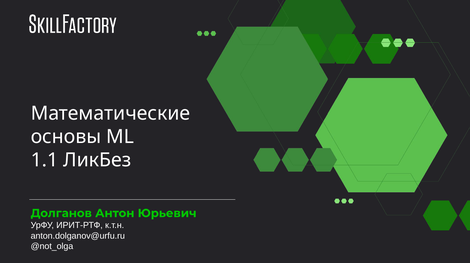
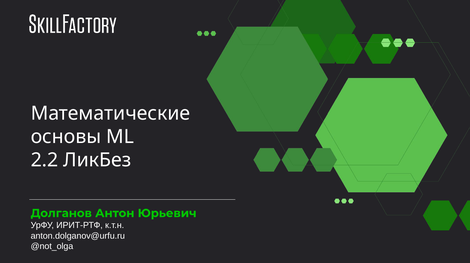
1.1: 1.1 -> 2.2 (44, 160)
